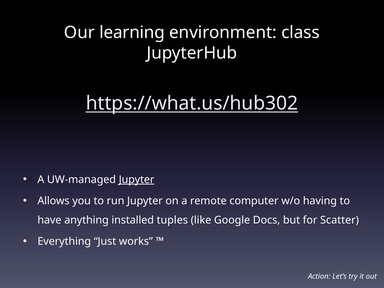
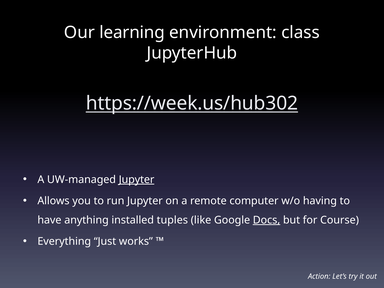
https://what.us/hub302: https://what.us/hub302 -> https://week.us/hub302 (192, 103)
Docs underline: none -> present (267, 220)
Scatter: Scatter -> Course (340, 220)
